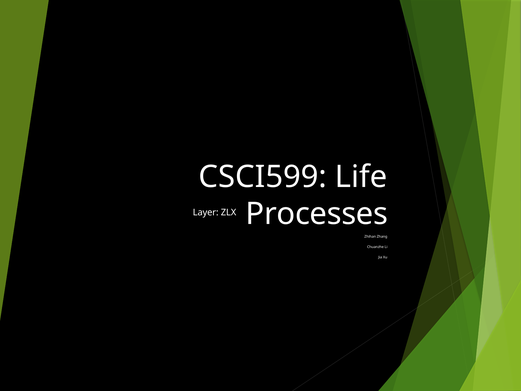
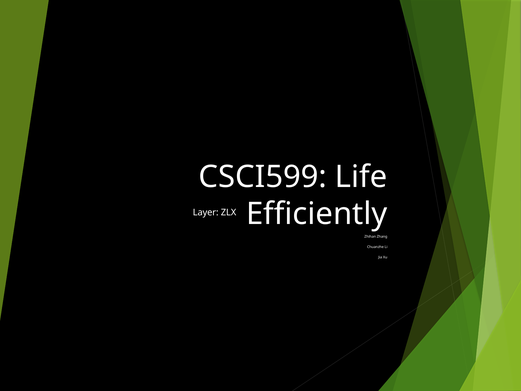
Processes: Processes -> Efficiently (317, 214)
